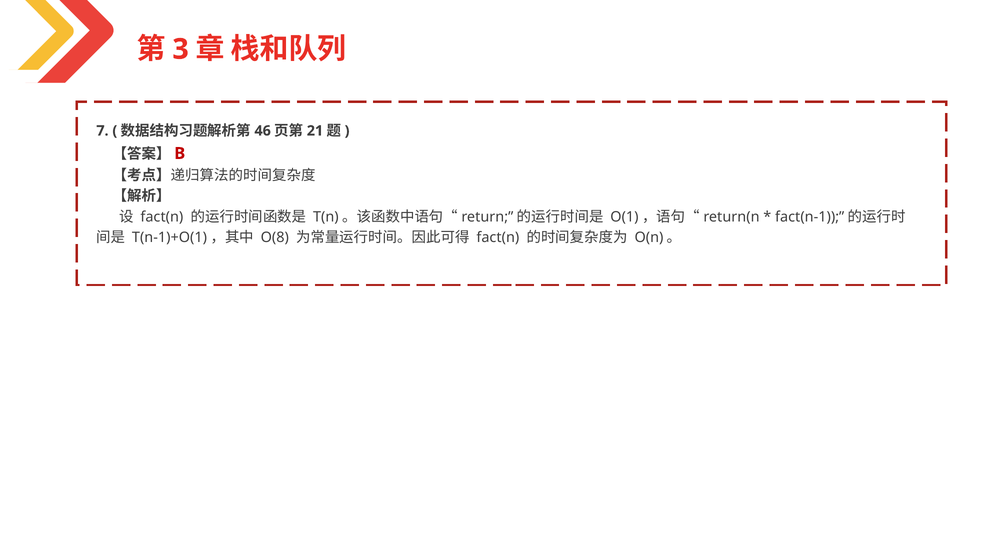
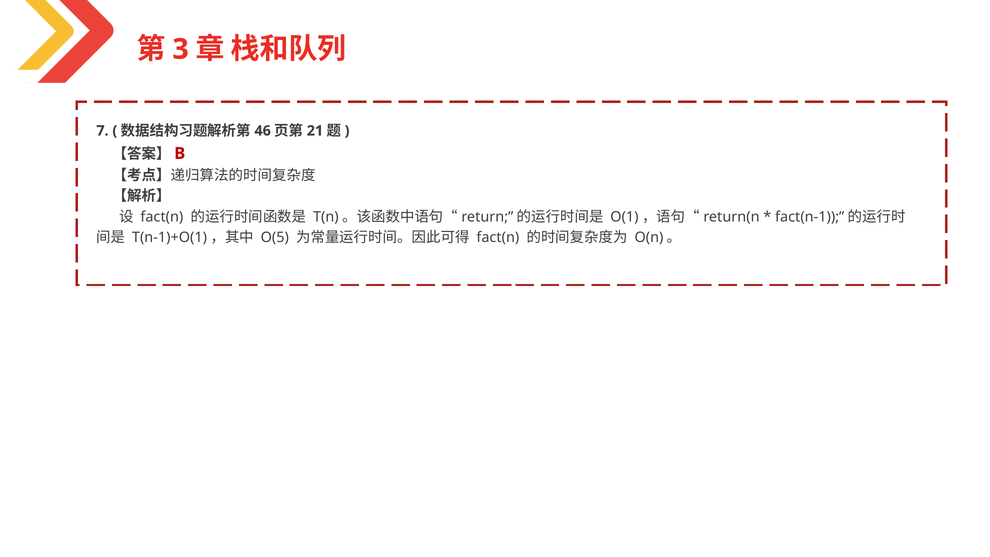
O(8: O(8 -> O(5 (275, 238)
